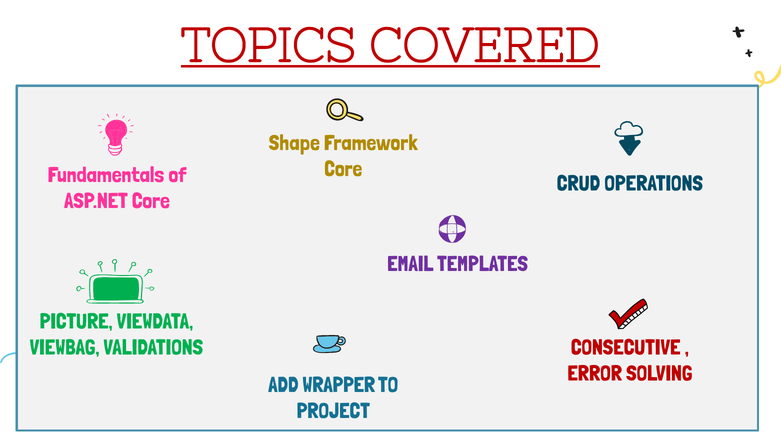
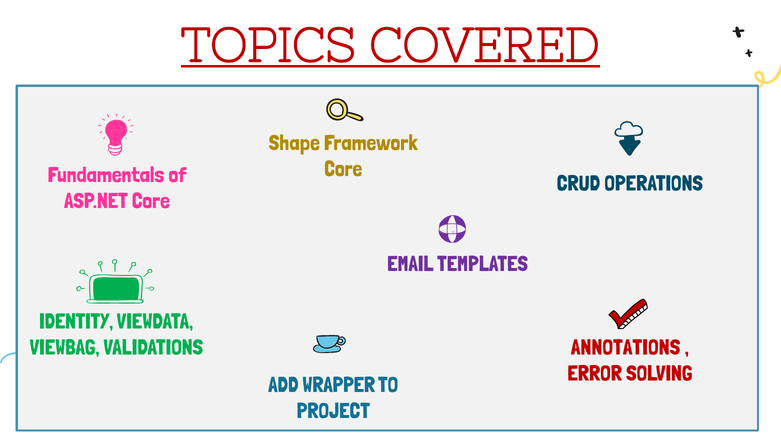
PICTURE: PICTURE -> IDENTITY (76, 322)
CONSECUTIVE: CONSECUTIVE -> ANNOTATIONS (626, 348)
